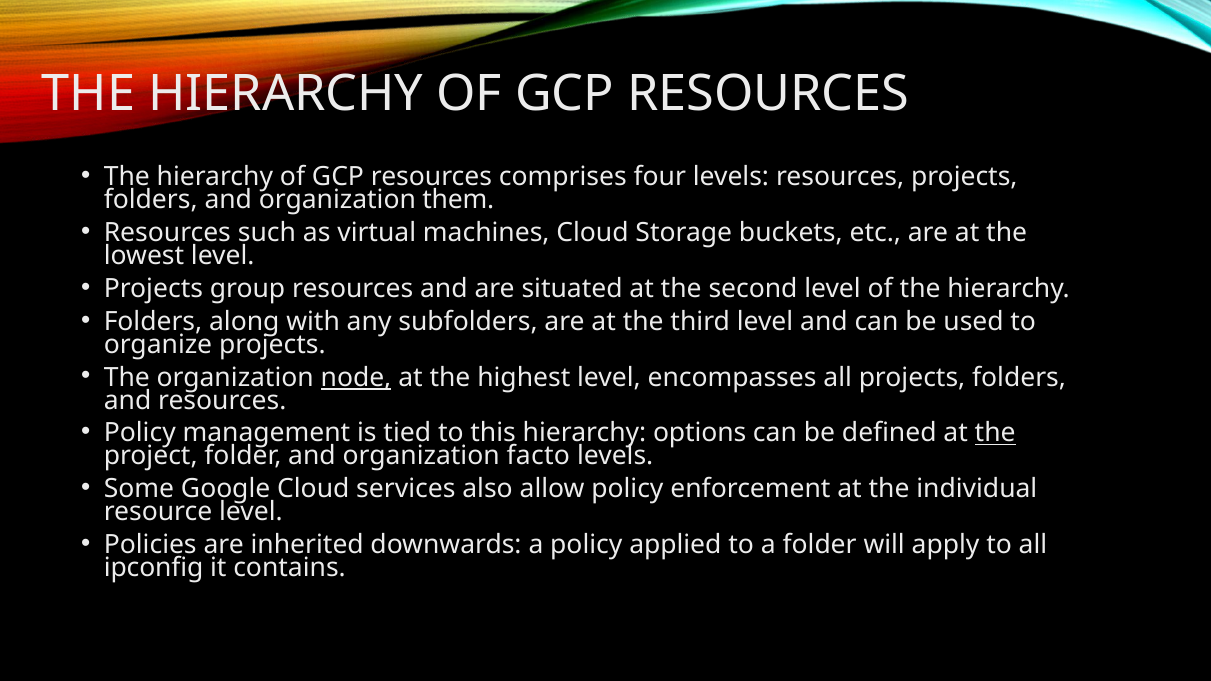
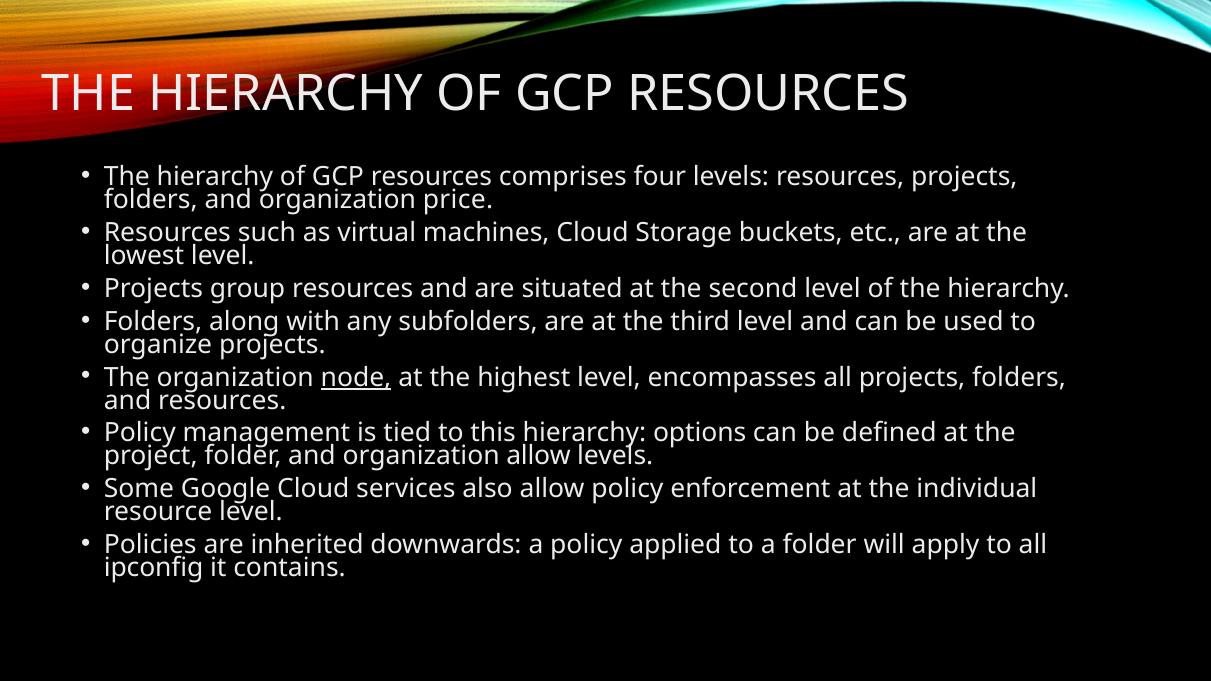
them: them -> price (458, 200)
the underline: present -> none (995, 433)
organization facto: facto -> allow (539, 456)
